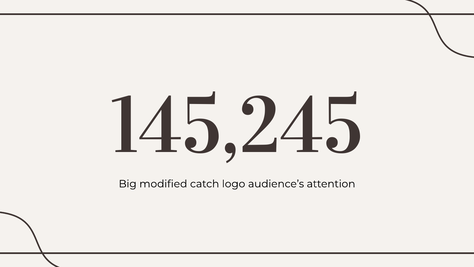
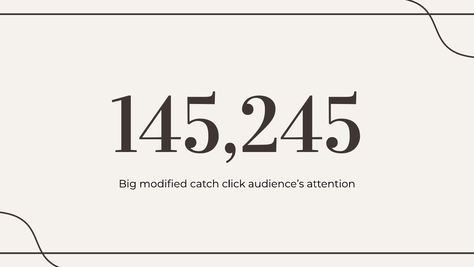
logo: logo -> click (234, 184)
